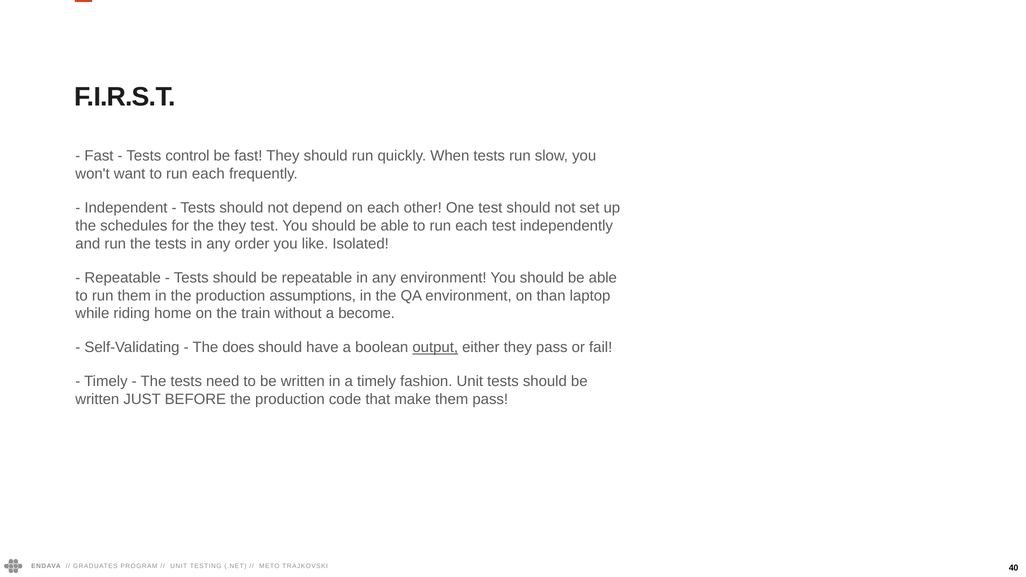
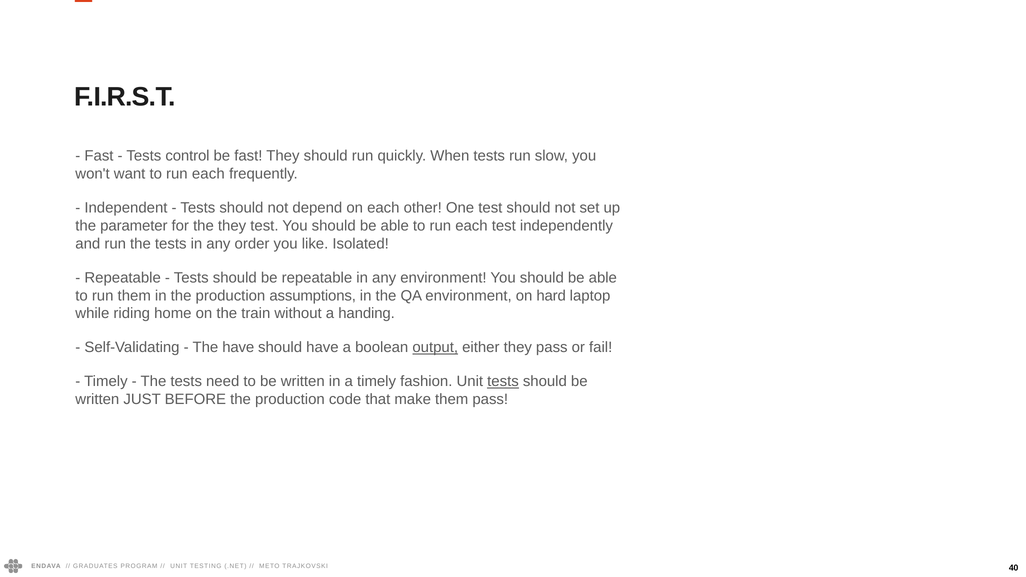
schedules: schedules -> parameter (134, 226)
than: than -> hard (551, 296)
become: become -> handing (367, 314)
The does: does -> have (238, 348)
tests underline: none -> present (503, 382)
